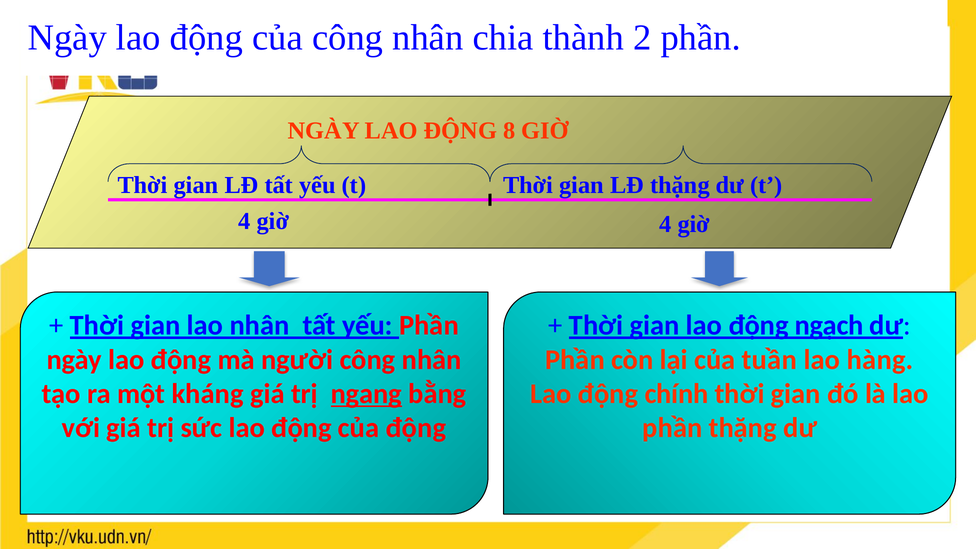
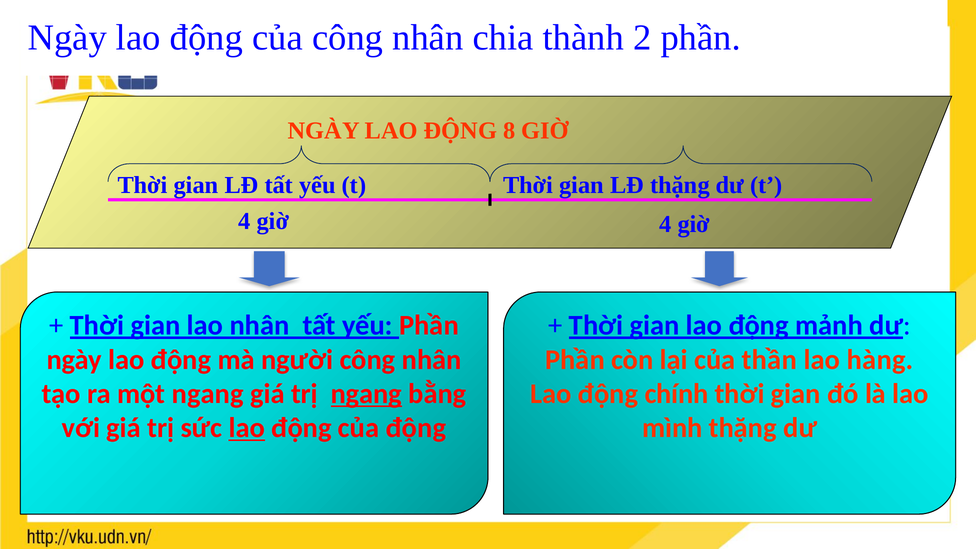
ngạch: ngạch -> mảnh (829, 326)
tuần: tuần -> thần (769, 360)
một kháng: kháng -> ngang (208, 394)
lao underline: none -> present (247, 428)
phần: phần -> mình (672, 428)
